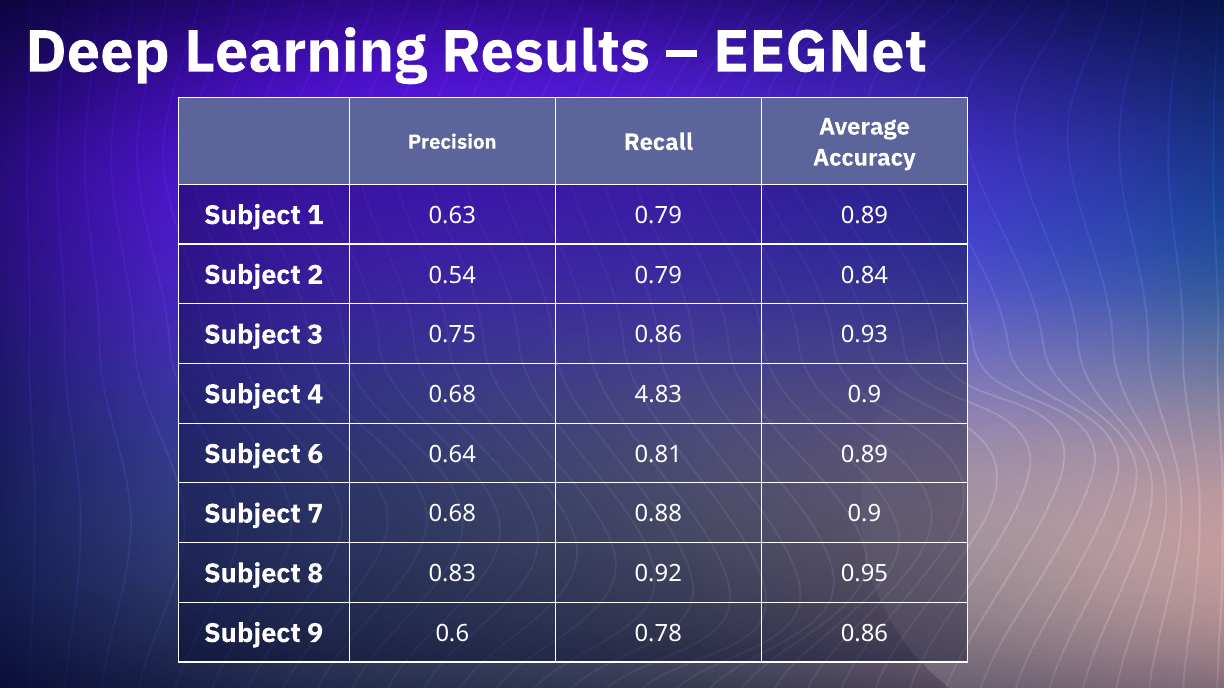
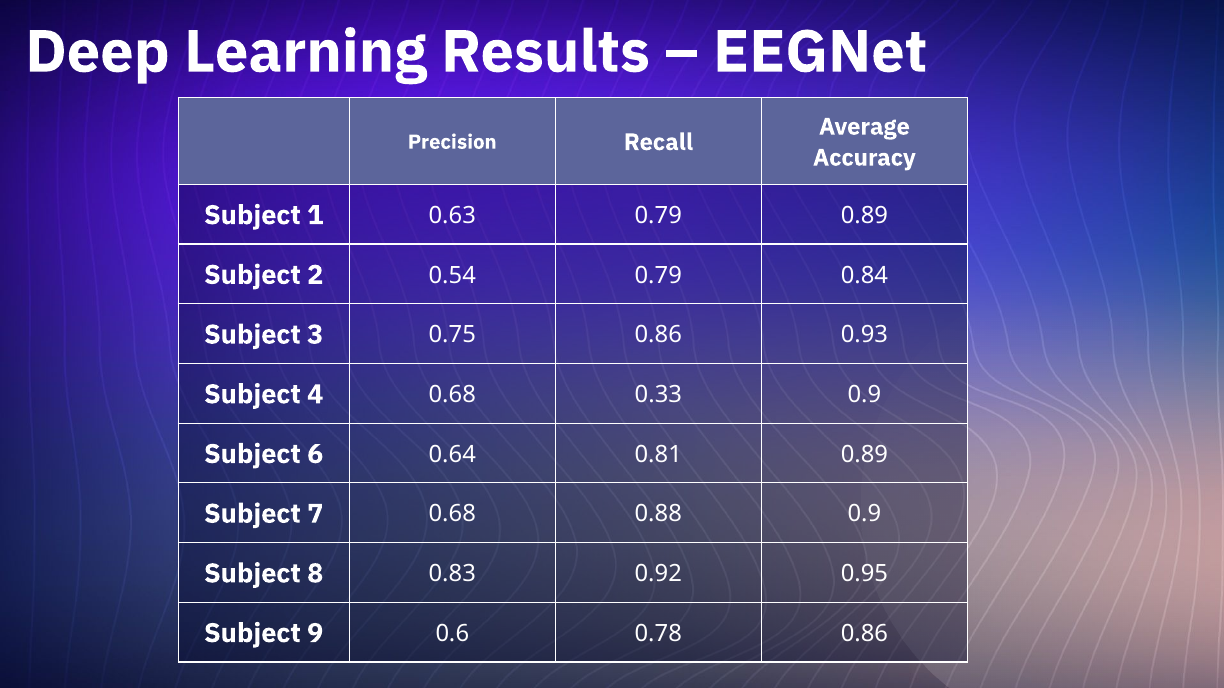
4.83: 4.83 -> 0.33 (658, 395)
